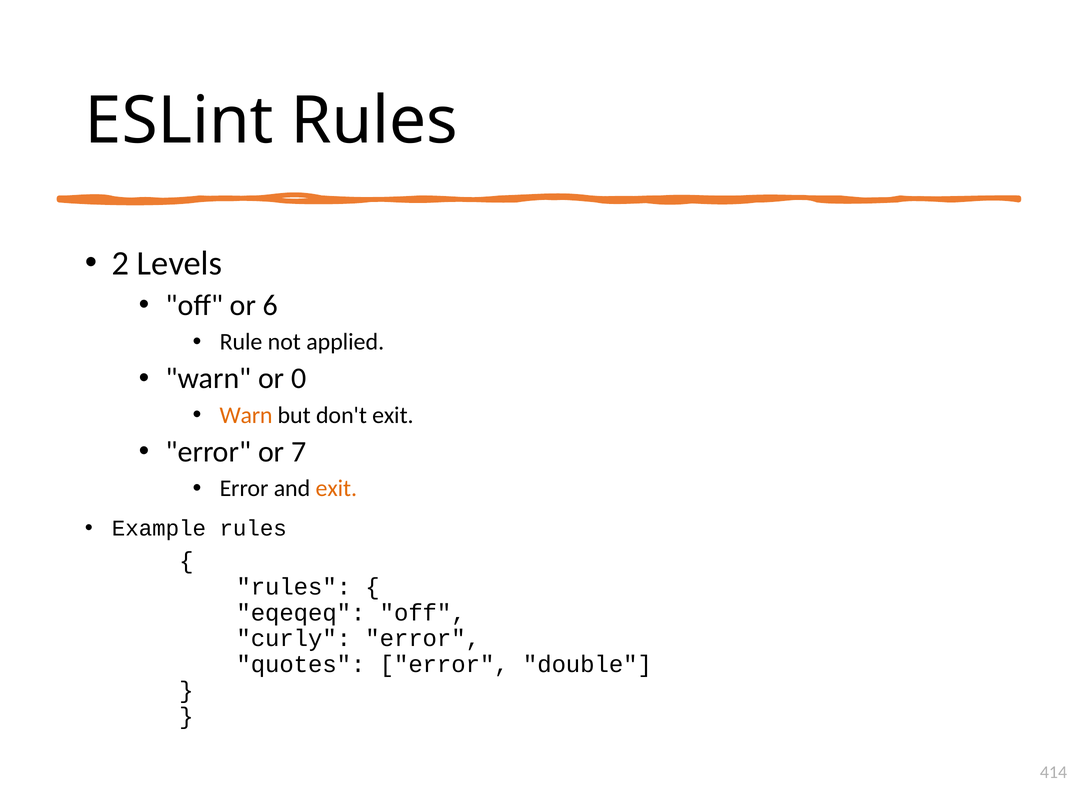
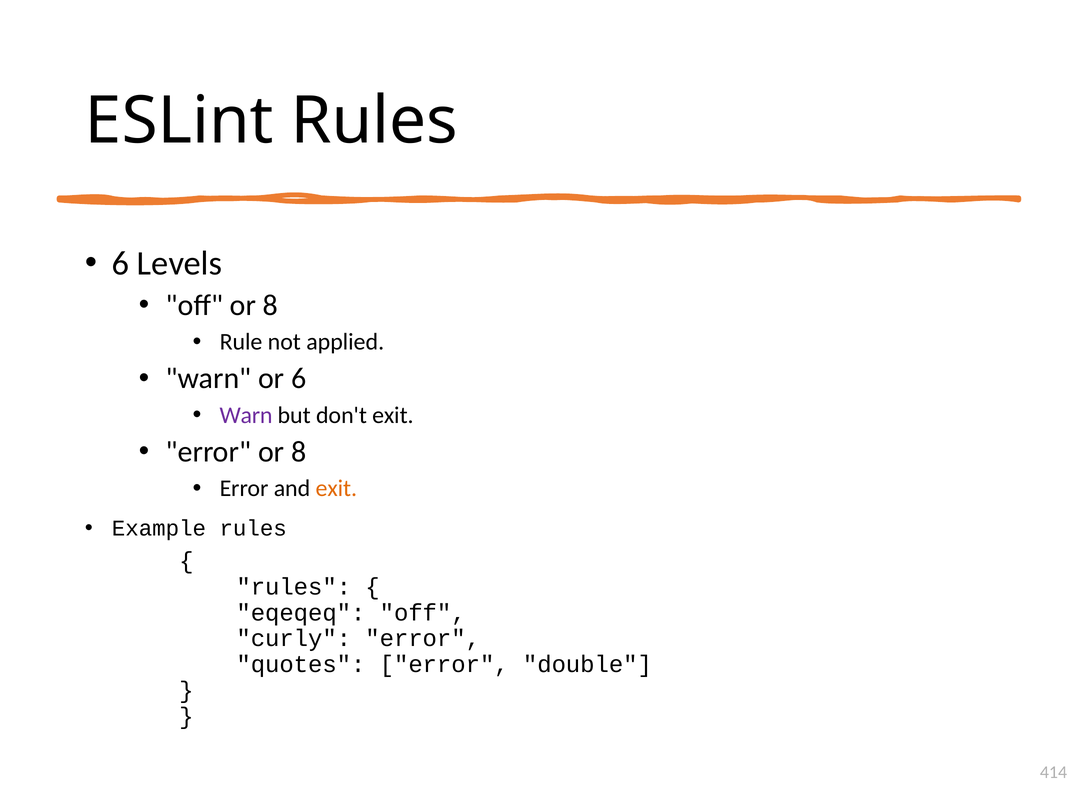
2: 2 -> 6 (121, 263)
off or 6: 6 -> 8 (270, 305)
or 0: 0 -> 6 (299, 378)
Warn colour: orange -> purple (246, 415)
error or 7: 7 -> 8 (299, 451)
